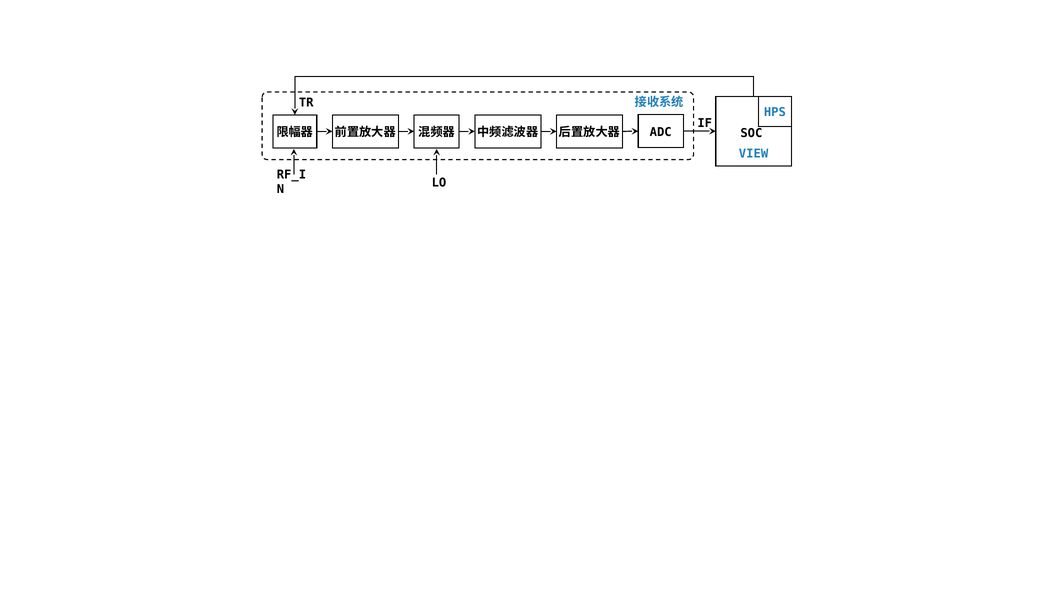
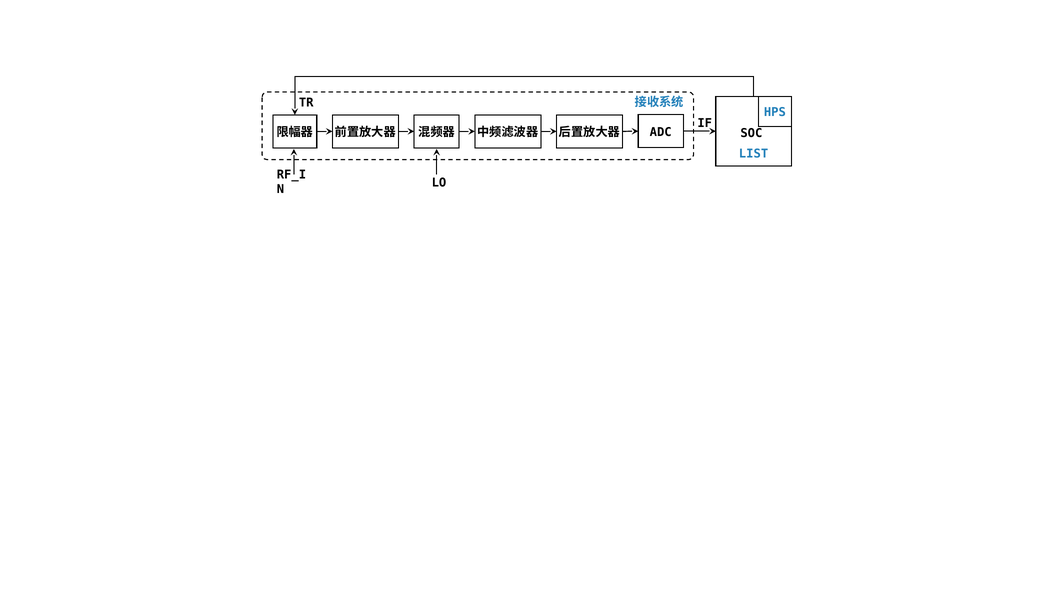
VIEW: VIEW -> LIST (754, 154)
